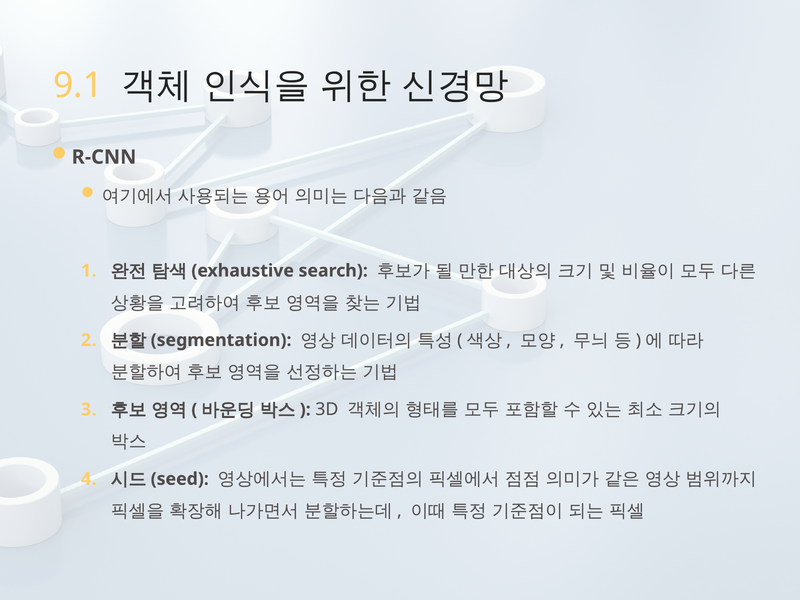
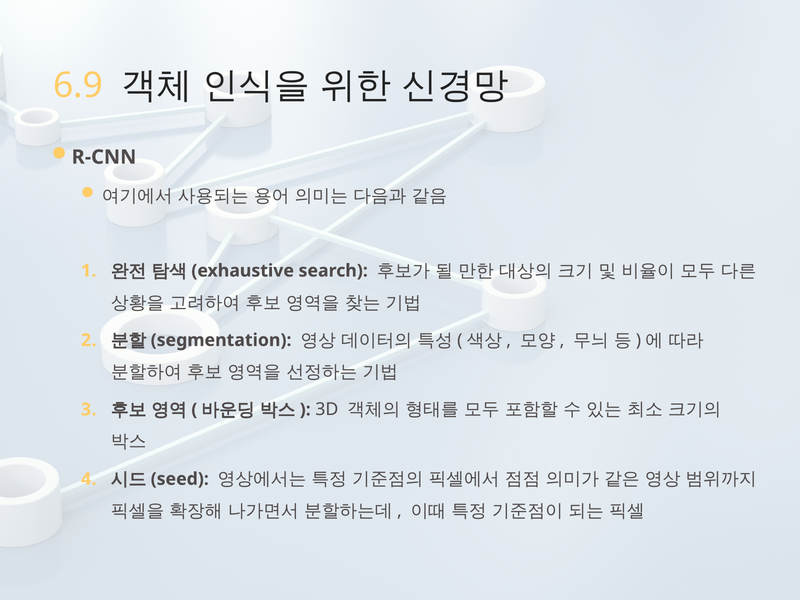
9.1: 9.1 -> 6.9 (78, 86)
